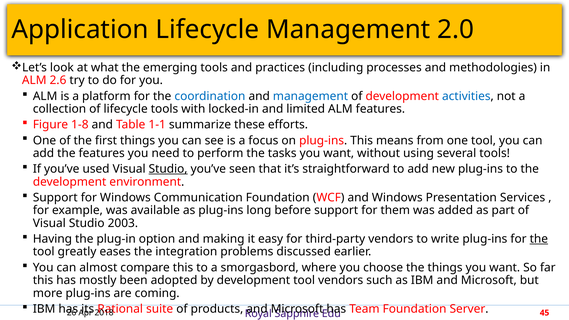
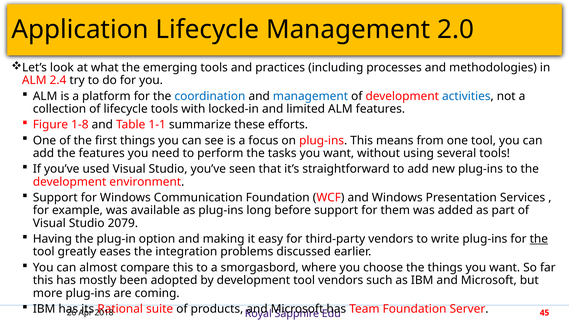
2.6: 2.6 -> 2.4 (58, 80)
Studio underline: present -> none (168, 169)
2003: 2003 -> 2079 (123, 223)
